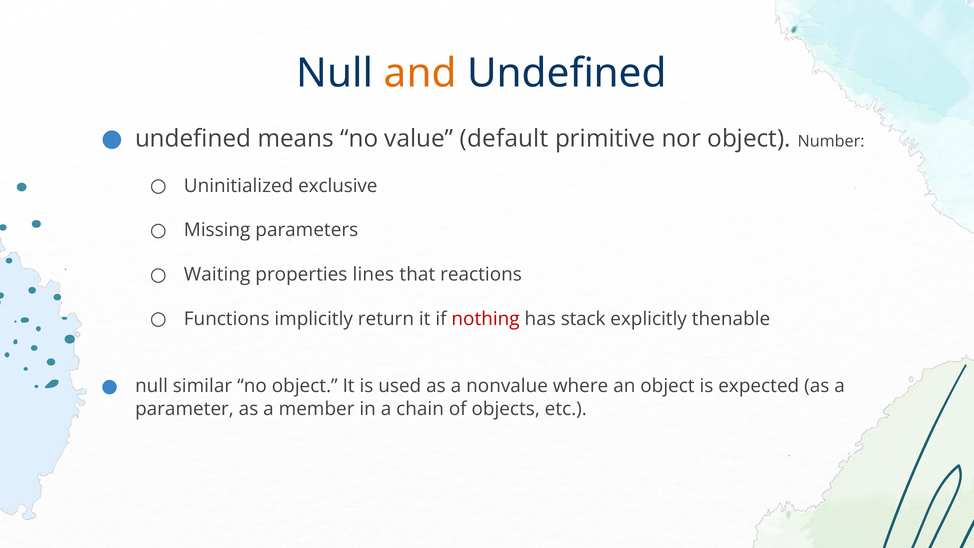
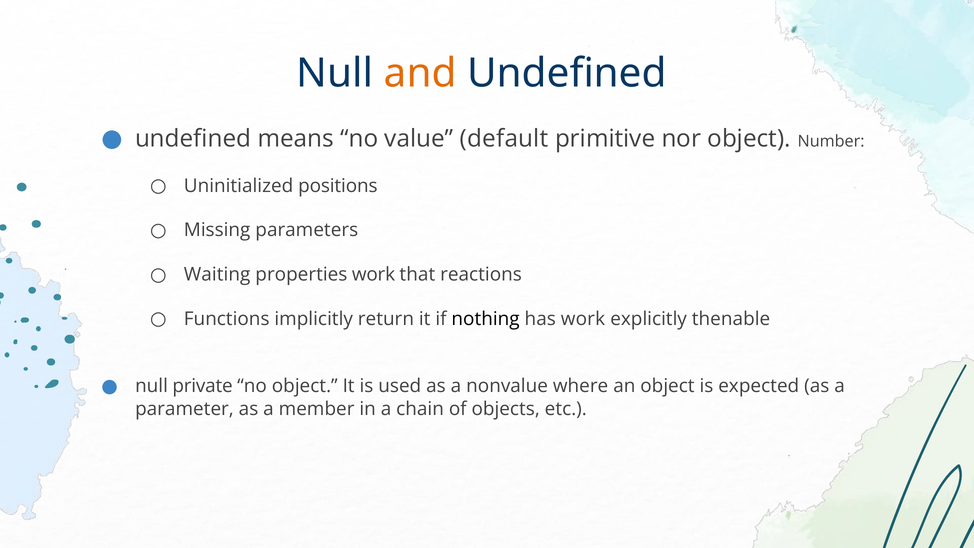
exclusive: exclusive -> positions (338, 186)
properties lines: lines -> work (374, 274)
nothing colour: red -> black (486, 319)
has stack: stack -> work (583, 319)
similar: similar -> private (203, 386)
